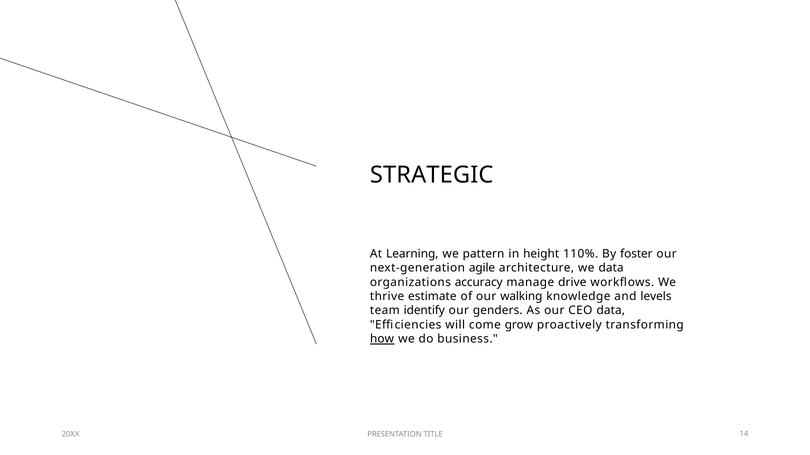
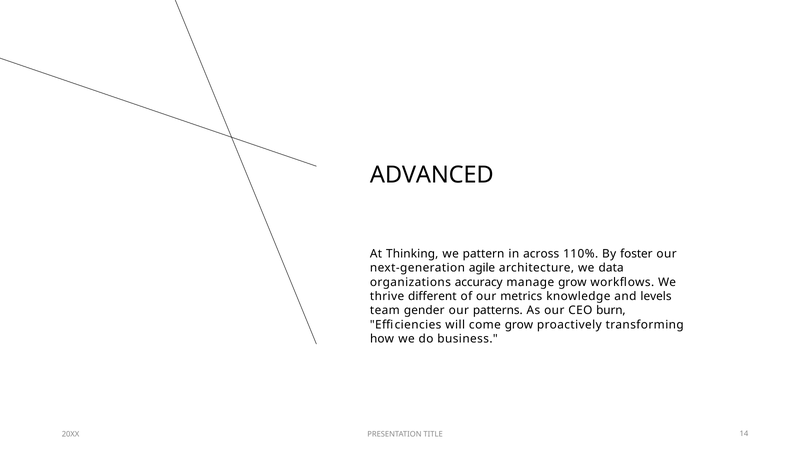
STRATEGIC: STRATEGIC -> ADVANCED (432, 175)
Learning: Learning -> Thinking (412, 254)
height: height -> across (541, 254)
manage drive: drive -> grow (572, 283)
estimate: estimate -> different (432, 297)
walking: walking -> metrics (521, 297)
identify: identify -> gender (424, 311)
genders: genders -> patterns (498, 311)
CEO data: data -> burn (611, 311)
how underline: present -> none (382, 339)
